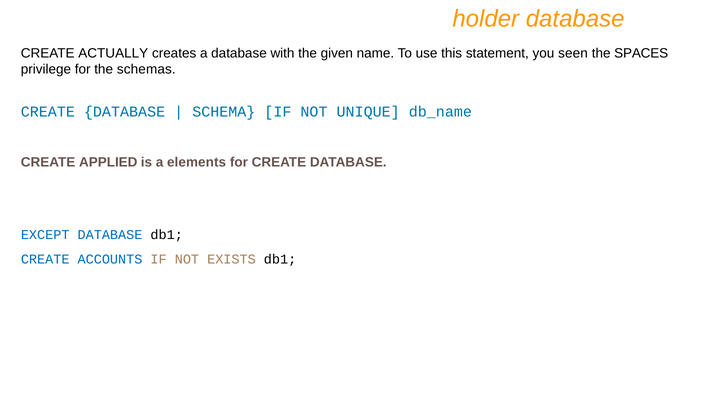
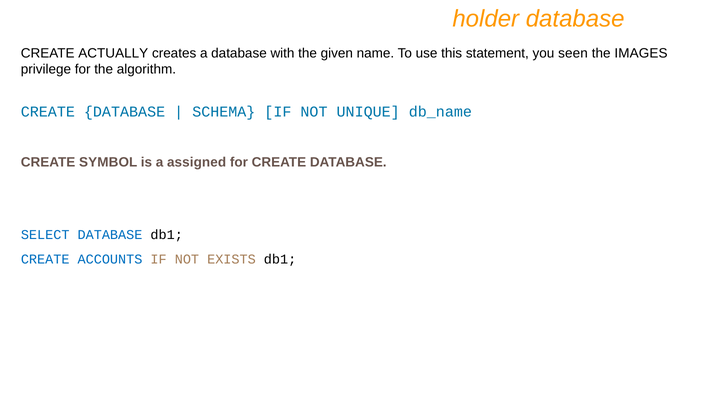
SPACES: SPACES -> IMAGES (641, 53)
schemas: schemas -> algorithm (146, 69)
APPLIED: APPLIED -> SYMBOL (108, 162)
elements: elements -> assigned (197, 162)
EXCEPT: EXCEPT -> SELECT (45, 235)
